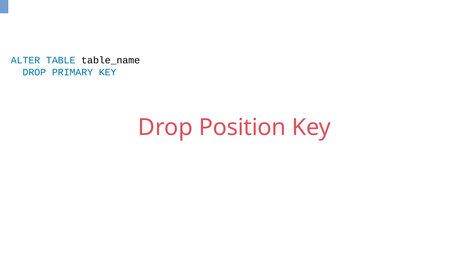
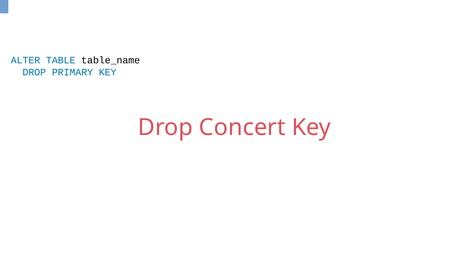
Position: Position -> Concert (242, 127)
